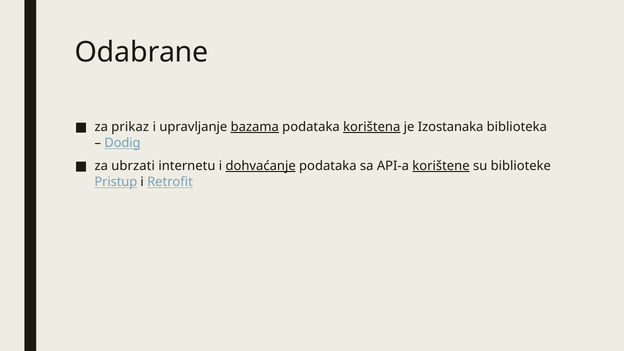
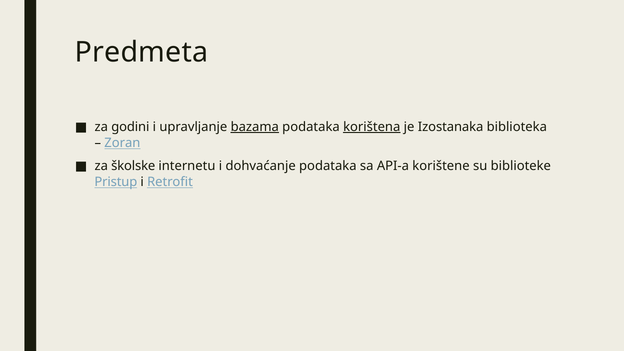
Odabrane: Odabrane -> Predmeta (141, 52)
prikaz: prikaz -> godini (130, 127)
Dodig: Dodig -> Zoran (122, 143)
ubrzati: ubrzati -> školske (133, 166)
dohvaćanje underline: present -> none (261, 166)
korištene underline: present -> none (441, 166)
